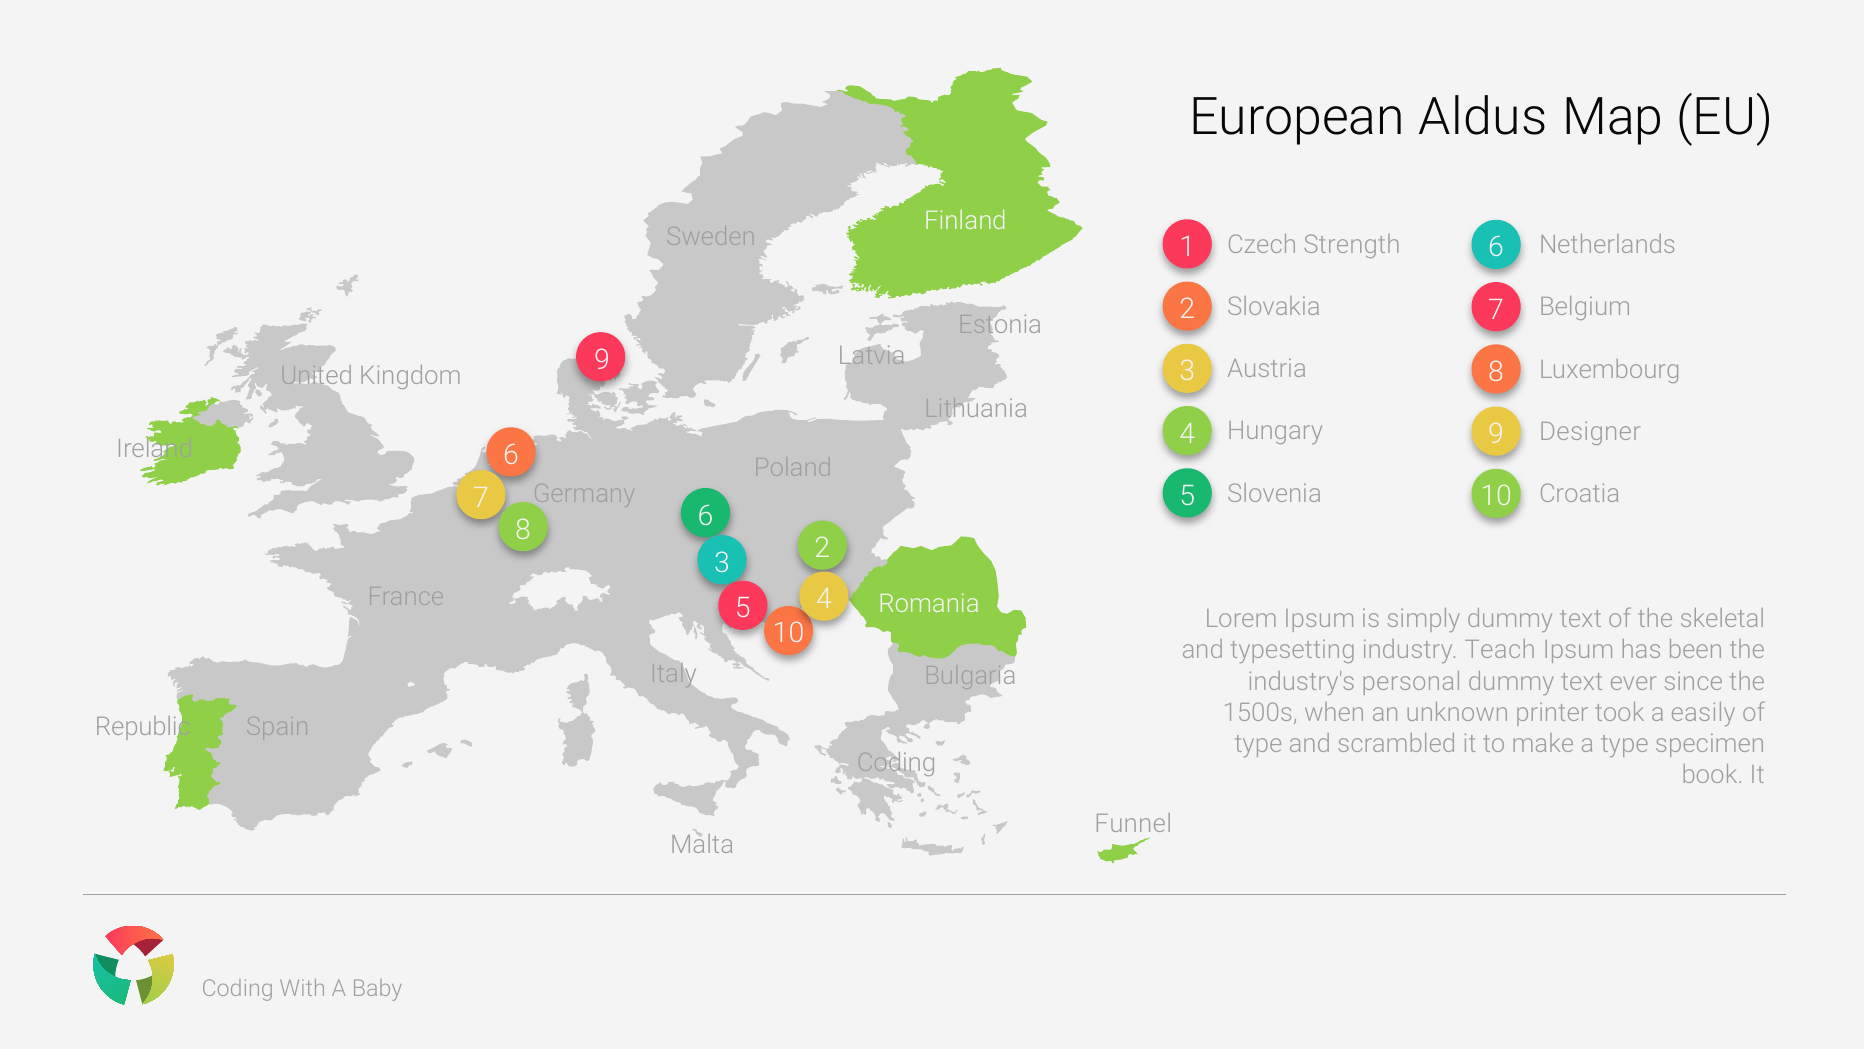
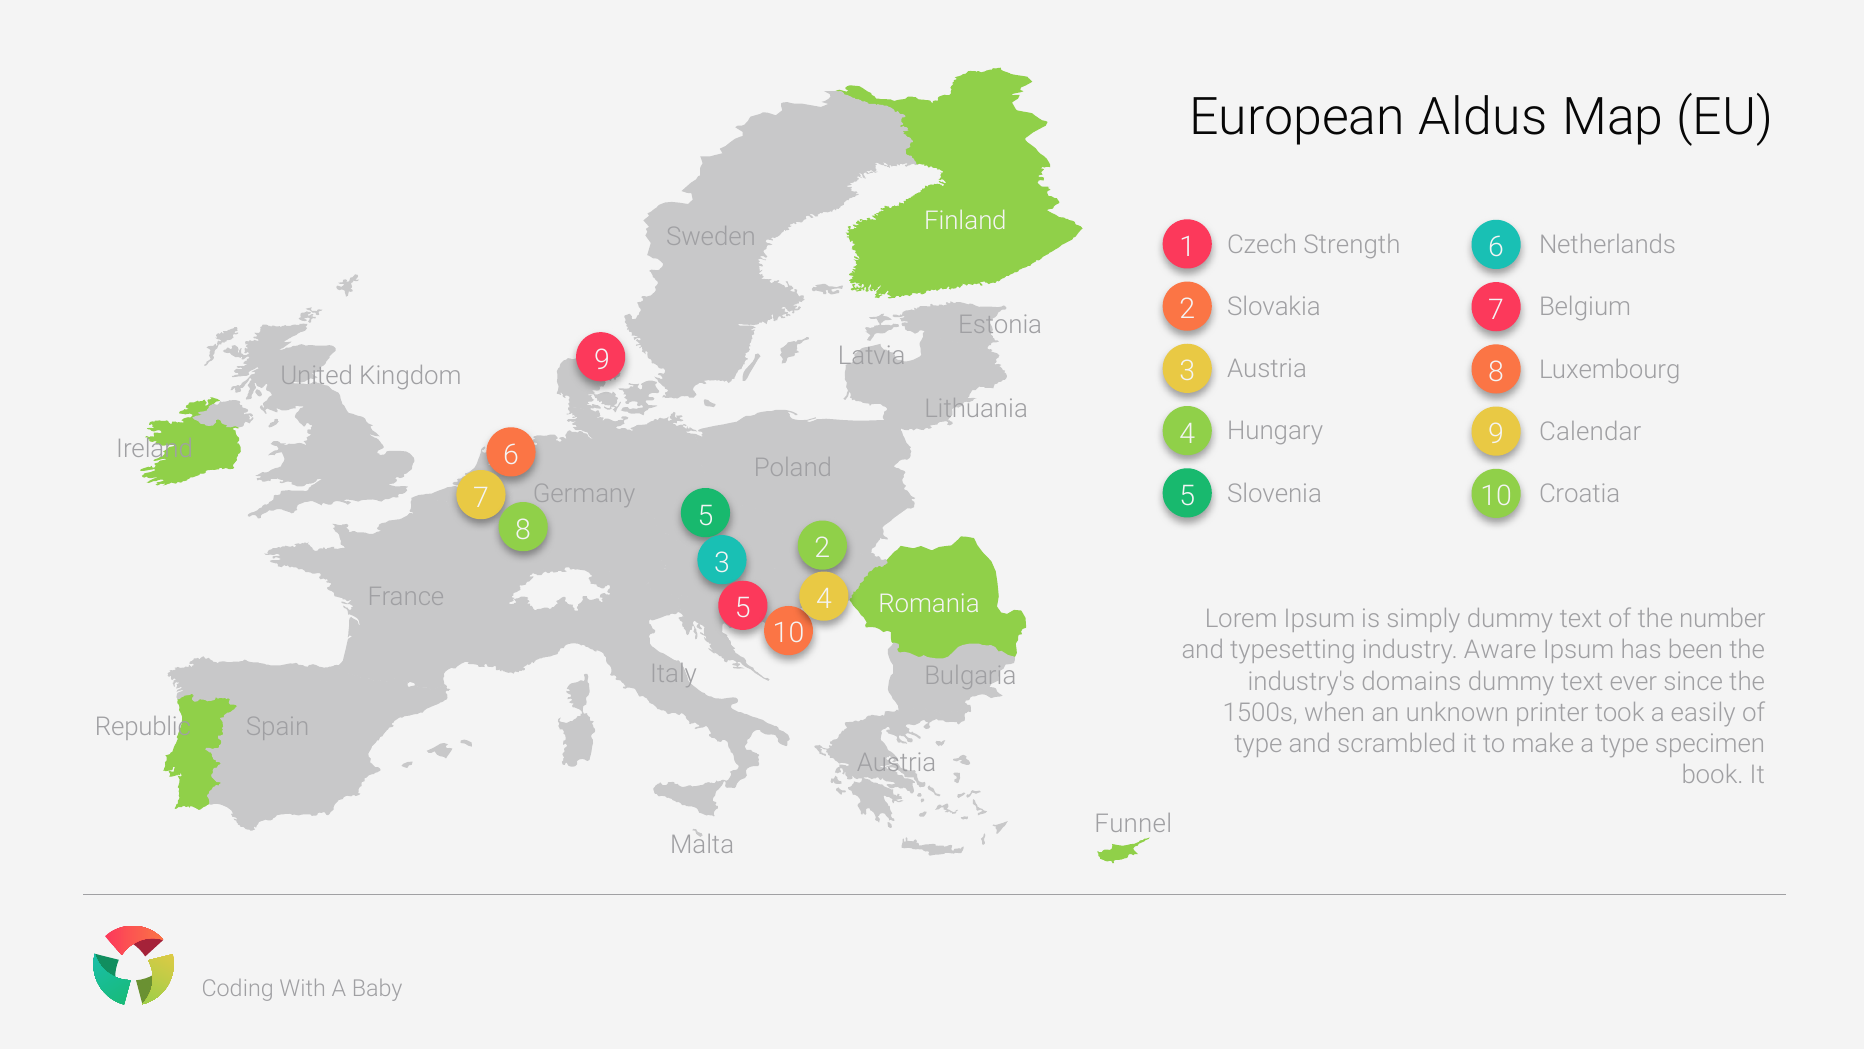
Designer: Designer -> Calendar (1590, 432)
8 6: 6 -> 5 (705, 515)
skeletal: skeletal -> number (1722, 619)
Teach: Teach -> Aware (1500, 650)
personal: personal -> domains (1411, 681)
Coding: Coding -> Austria (896, 762)
